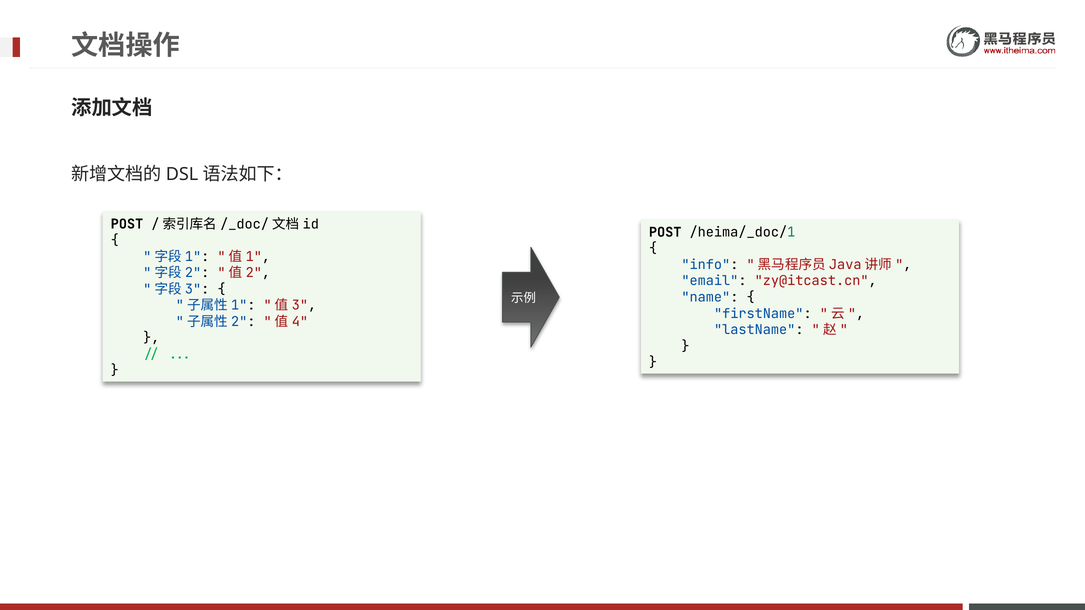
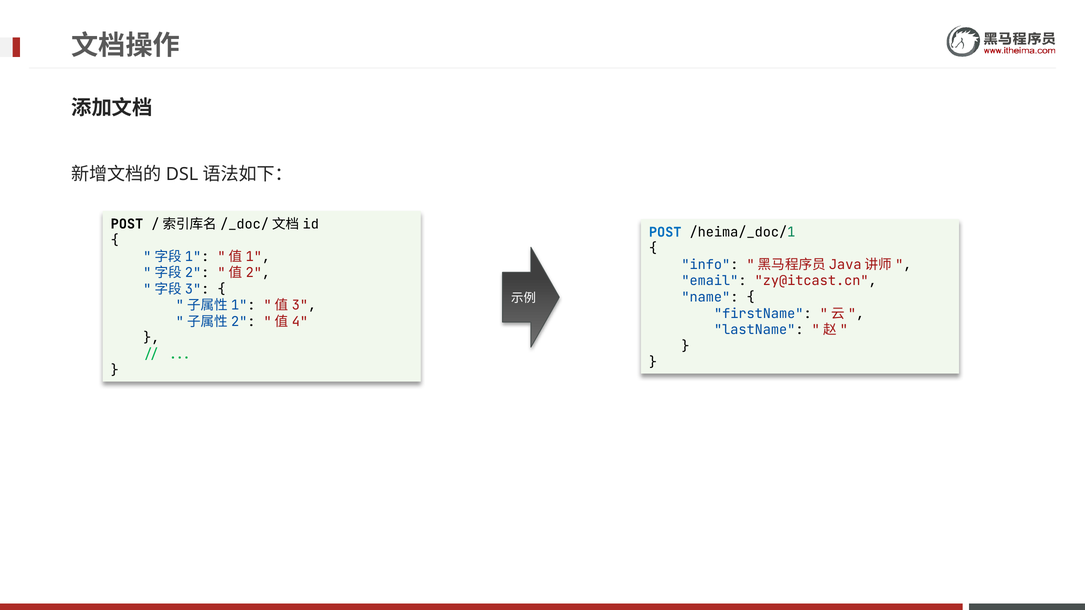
POST colour: black -> blue (665, 232)
